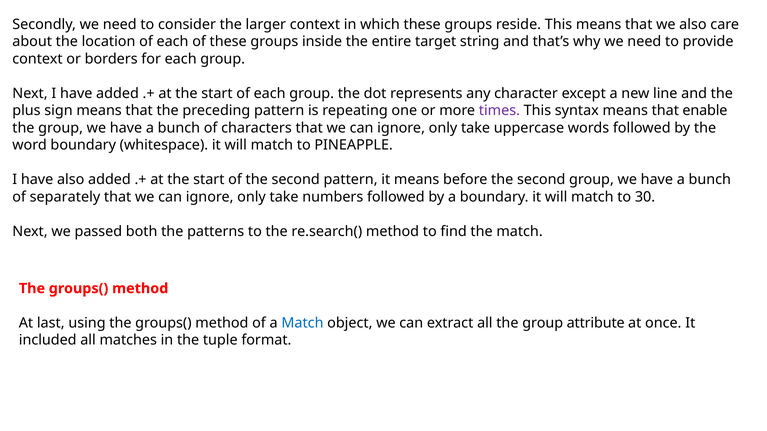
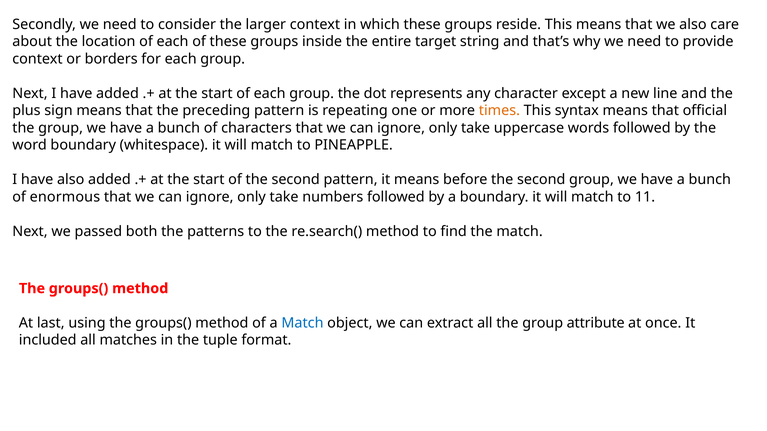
times colour: purple -> orange (499, 111)
enable: enable -> official (705, 111)
separately: separately -> enormous (65, 197)
30: 30 -> 11 (645, 197)
